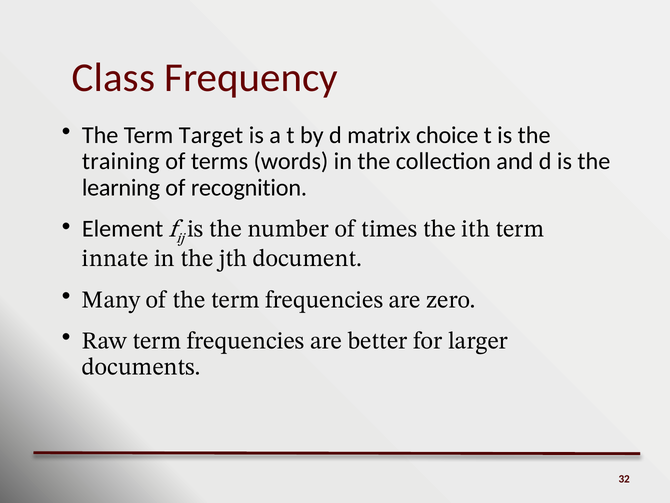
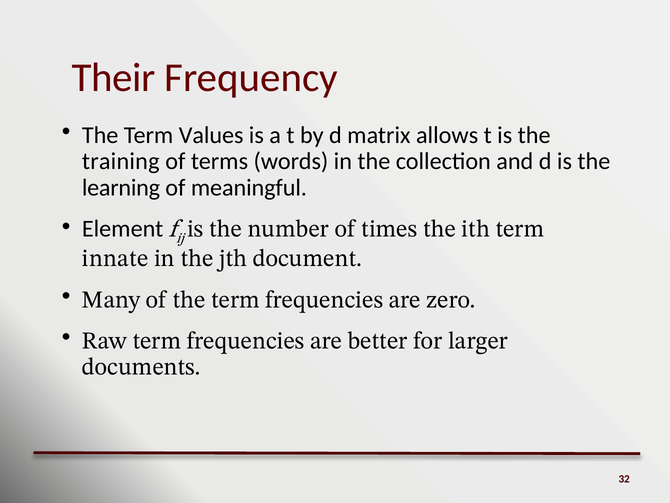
Class: Class -> Their (114, 78)
Target: Target -> Values (211, 135)
choice: choice -> allows (447, 135)
recognition: recognition -> meaningful (249, 187)
